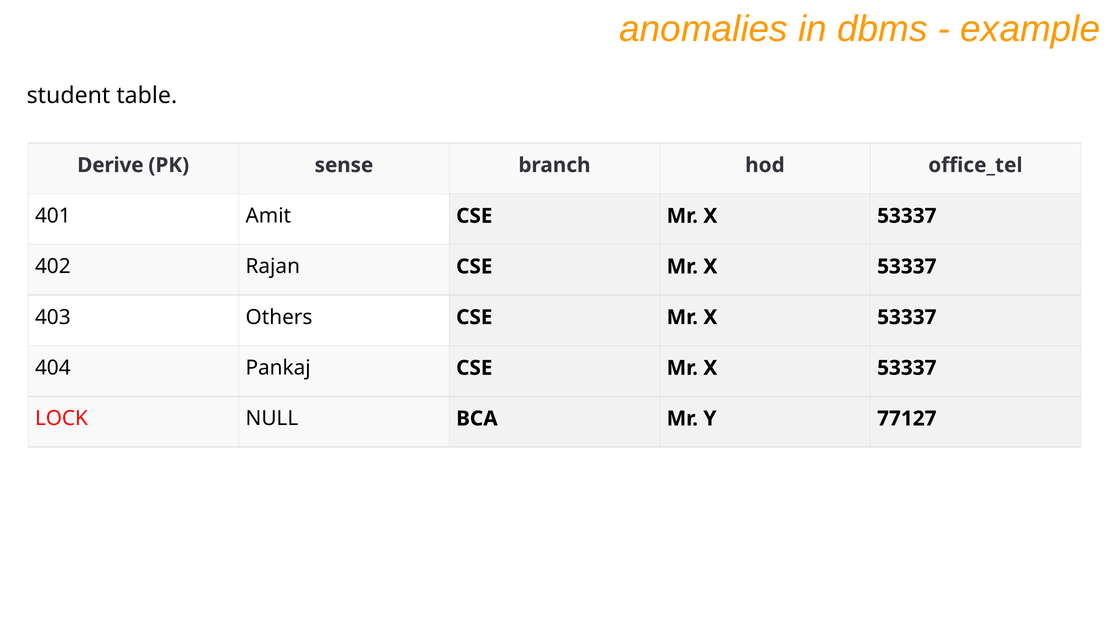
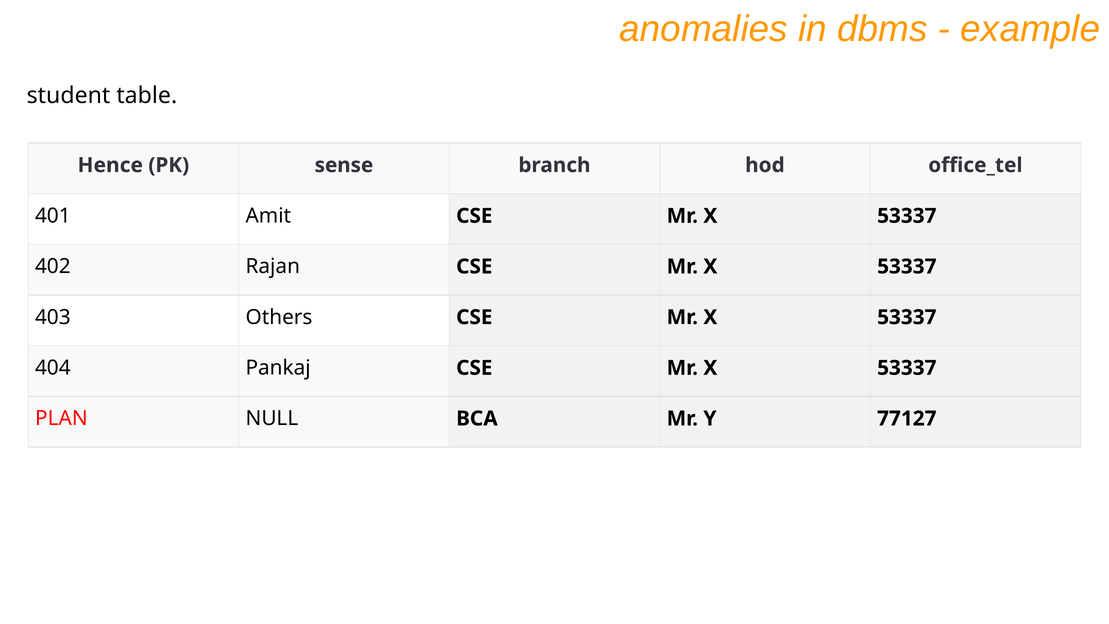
Derive: Derive -> Hence (110, 165)
LOCK: LOCK -> PLAN (61, 418)
